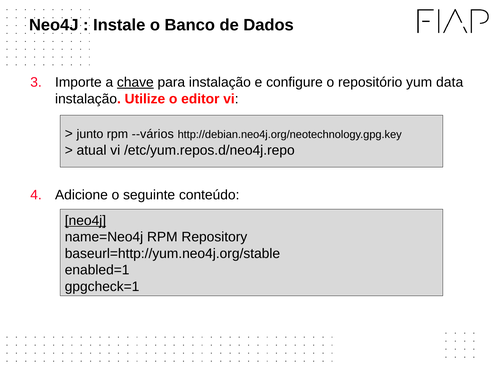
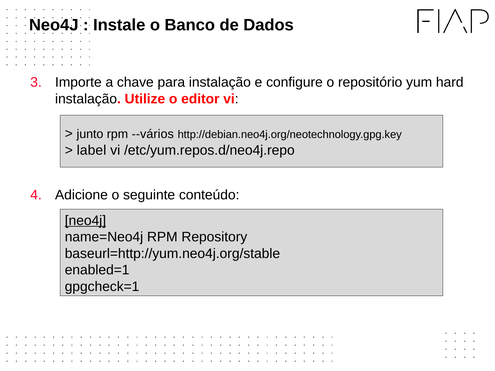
chave underline: present -> none (135, 82)
data: data -> hard (450, 82)
atual: atual -> label (92, 150)
